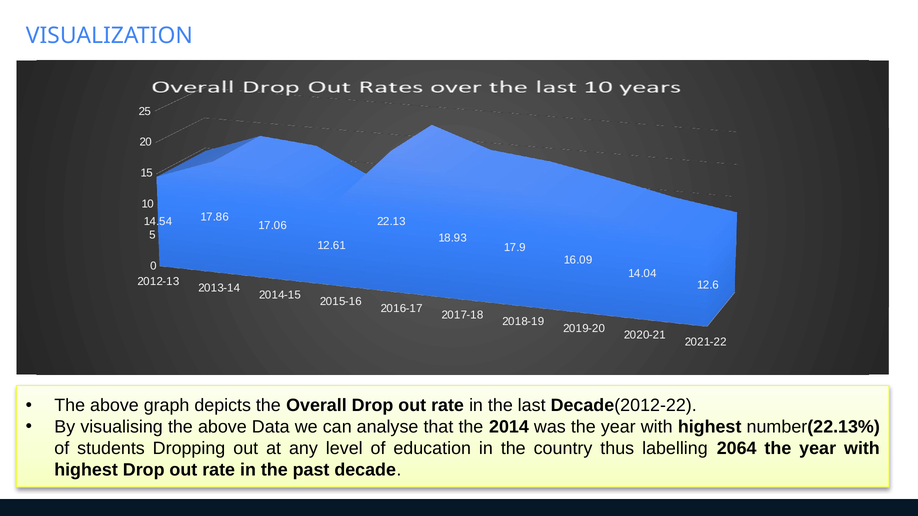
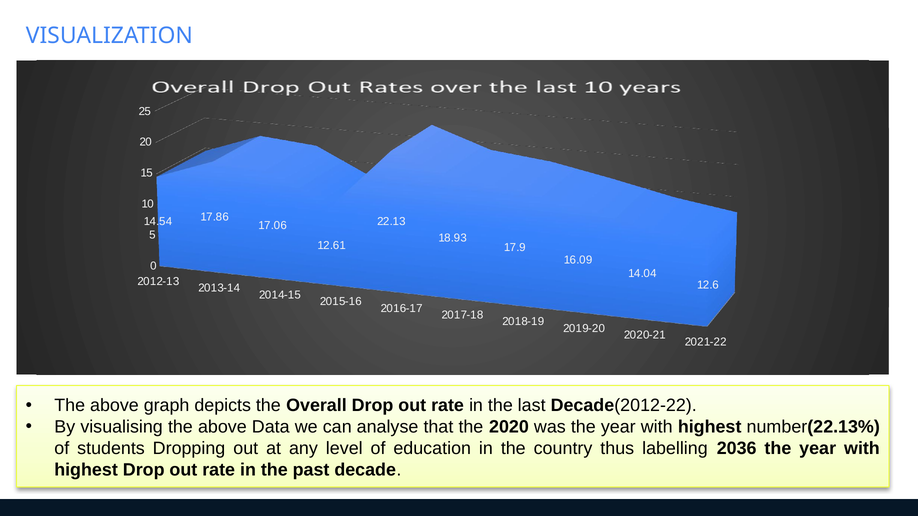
2014: 2014 -> 2020 (509, 427)
2064: 2064 -> 2036 (737, 449)
